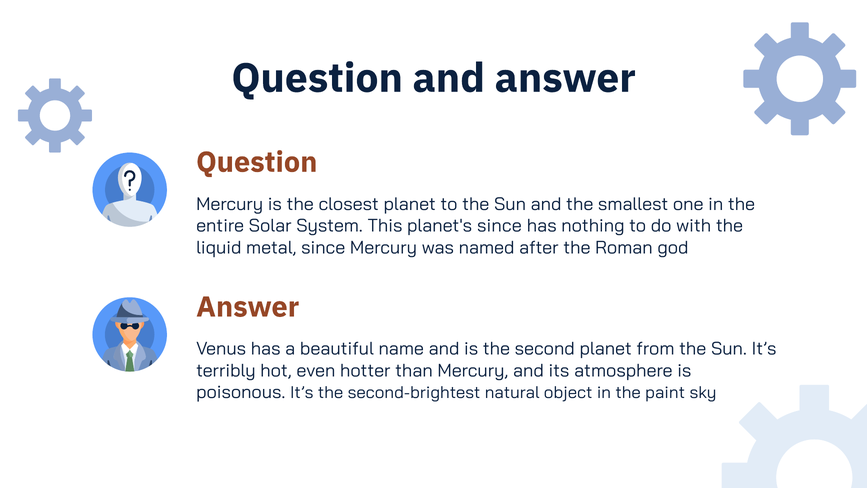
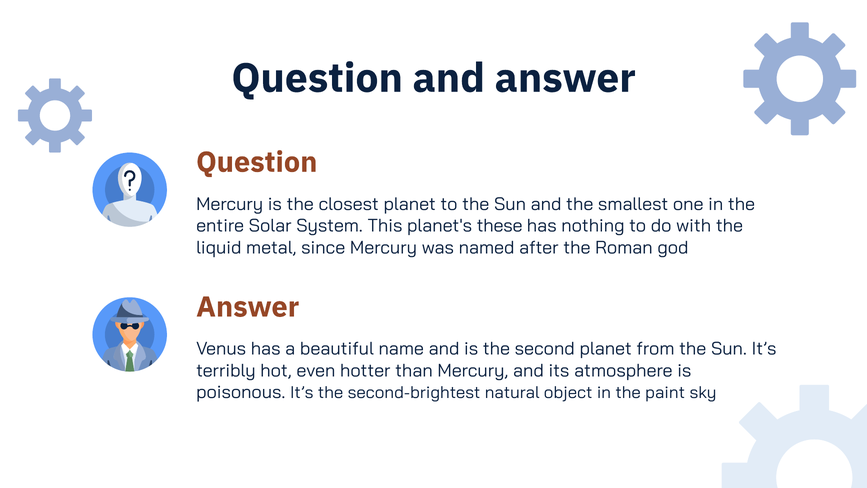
planet's since: since -> these (500, 226)
